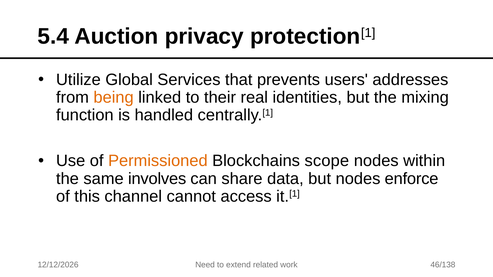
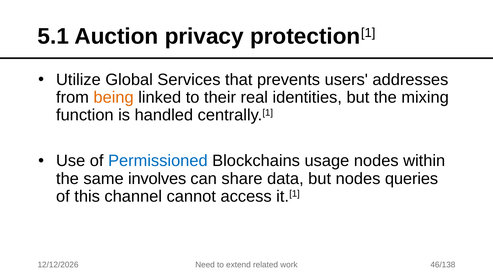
5.4: 5.4 -> 5.1 (53, 37)
Permissioned colour: orange -> blue (158, 161)
scope: scope -> usage (327, 161)
enforce: enforce -> queries (412, 179)
